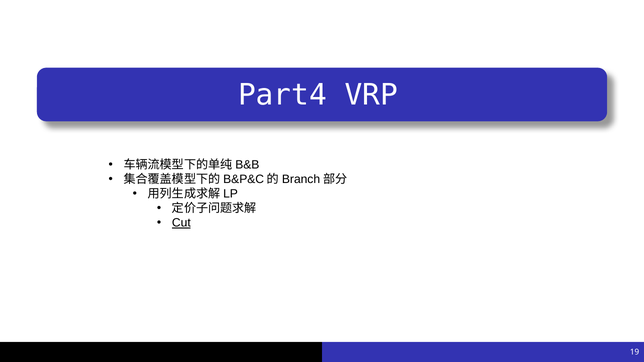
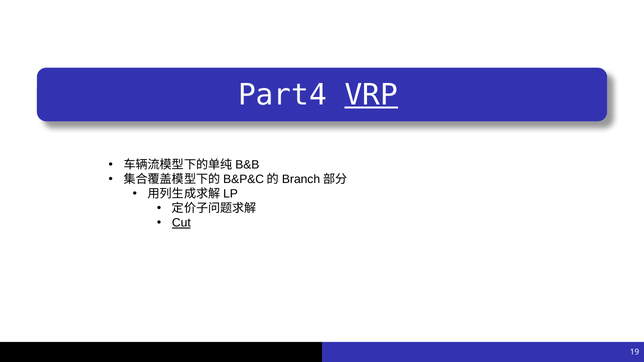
VRP underline: none -> present (371, 95)
